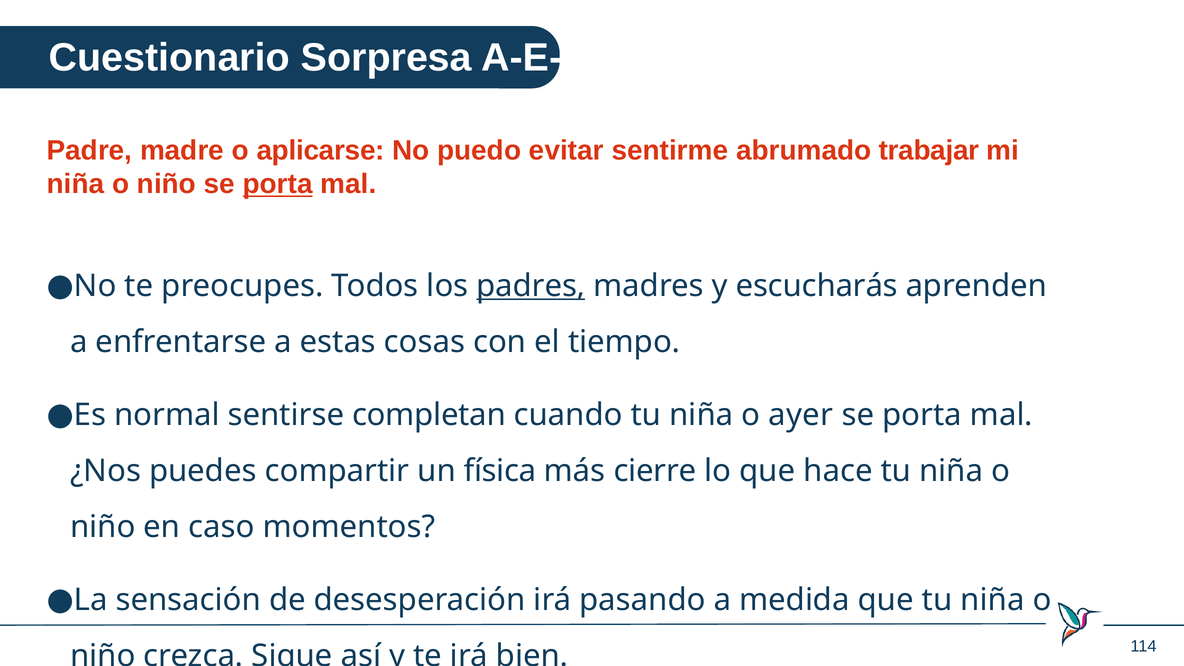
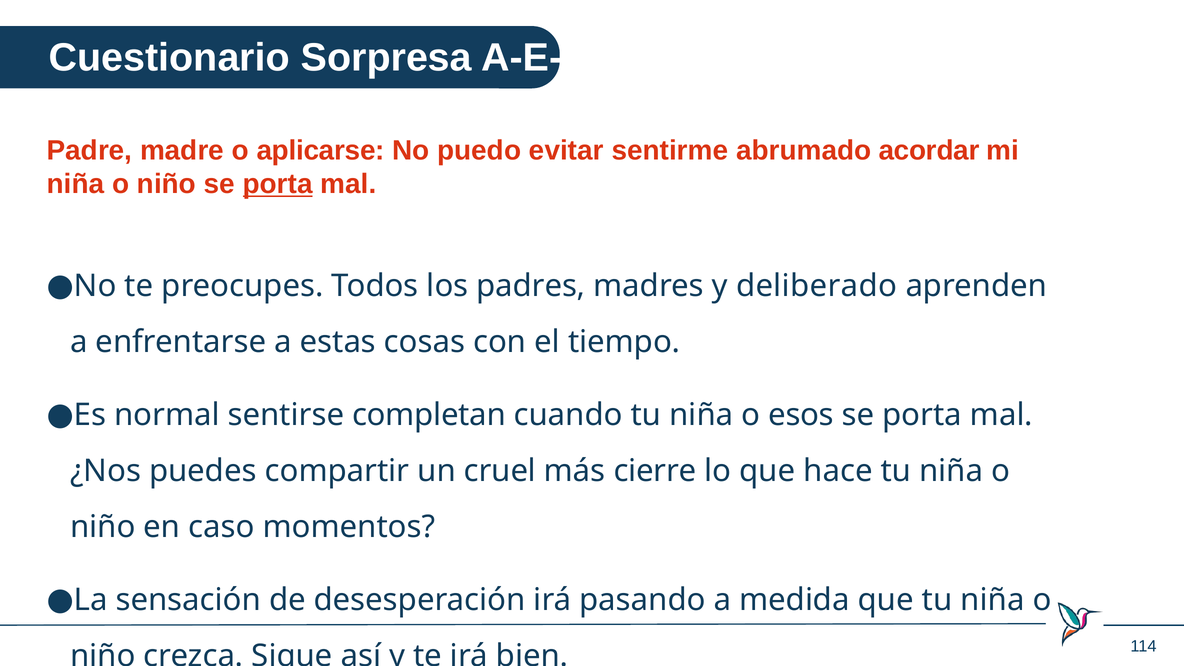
trabajar: trabajar -> acordar (929, 151)
padres underline: present -> none (531, 286)
escucharás: escucharás -> deliberado (817, 286)
ayer: ayer -> esos (801, 415)
física: física -> cruel (500, 471)
